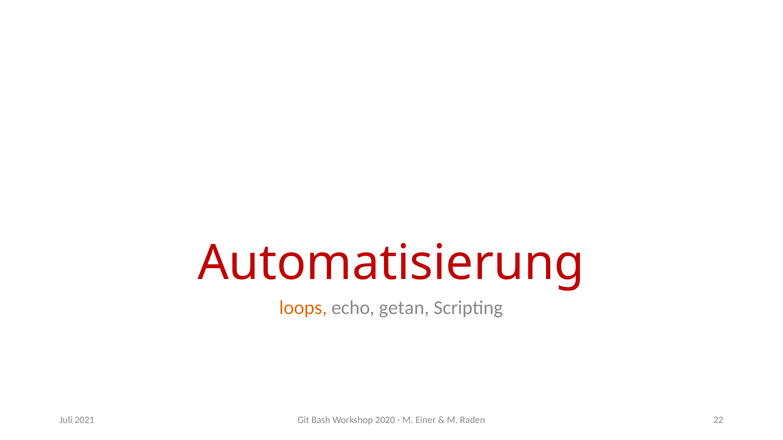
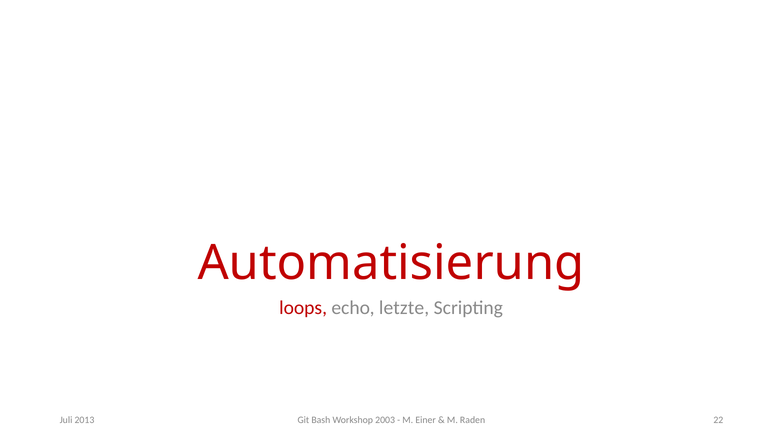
loops colour: orange -> red (303, 308)
getan: getan -> letzte (404, 308)
2020: 2020 -> 2003 (385, 421)
2021: 2021 -> 2013 (84, 421)
